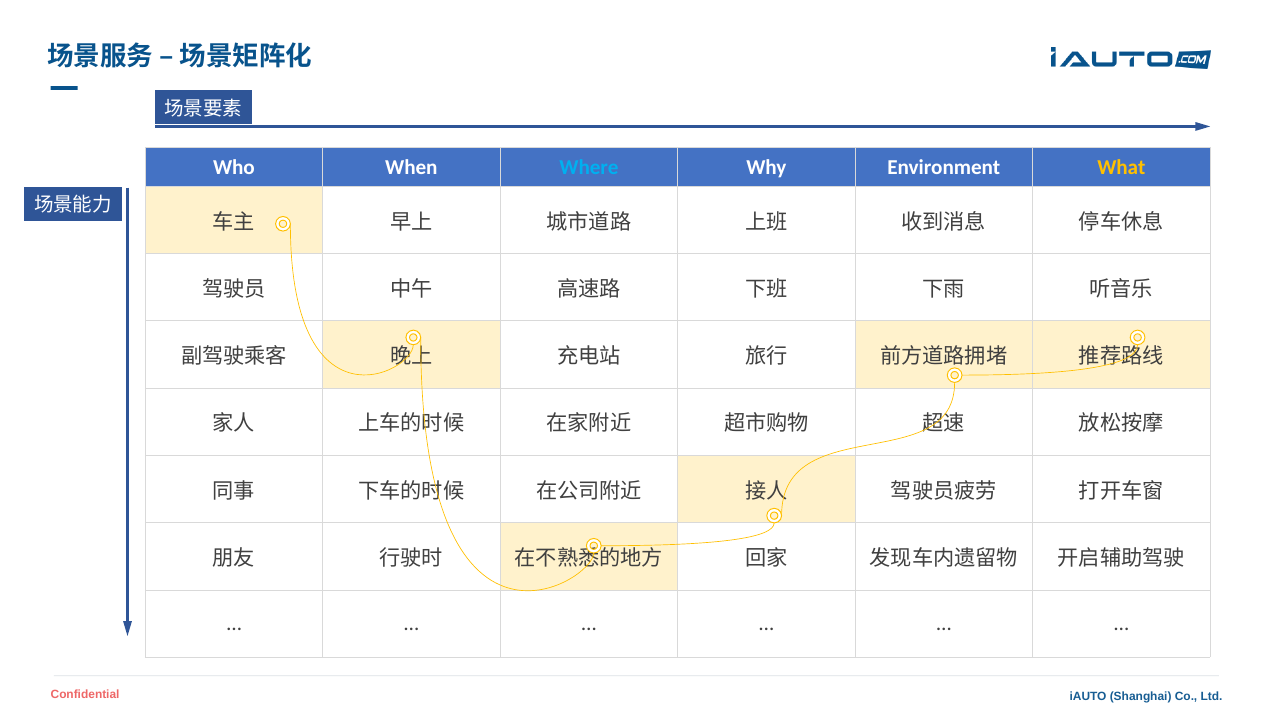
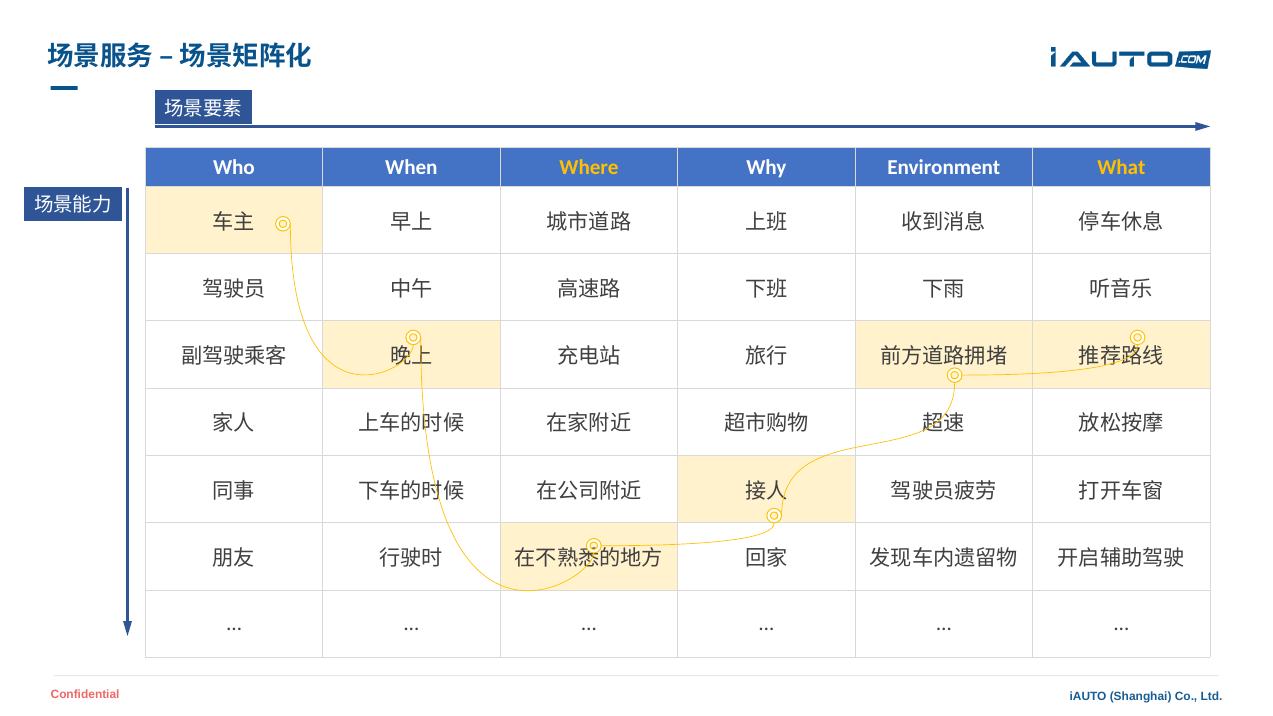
Where colour: light blue -> yellow (589, 167)
